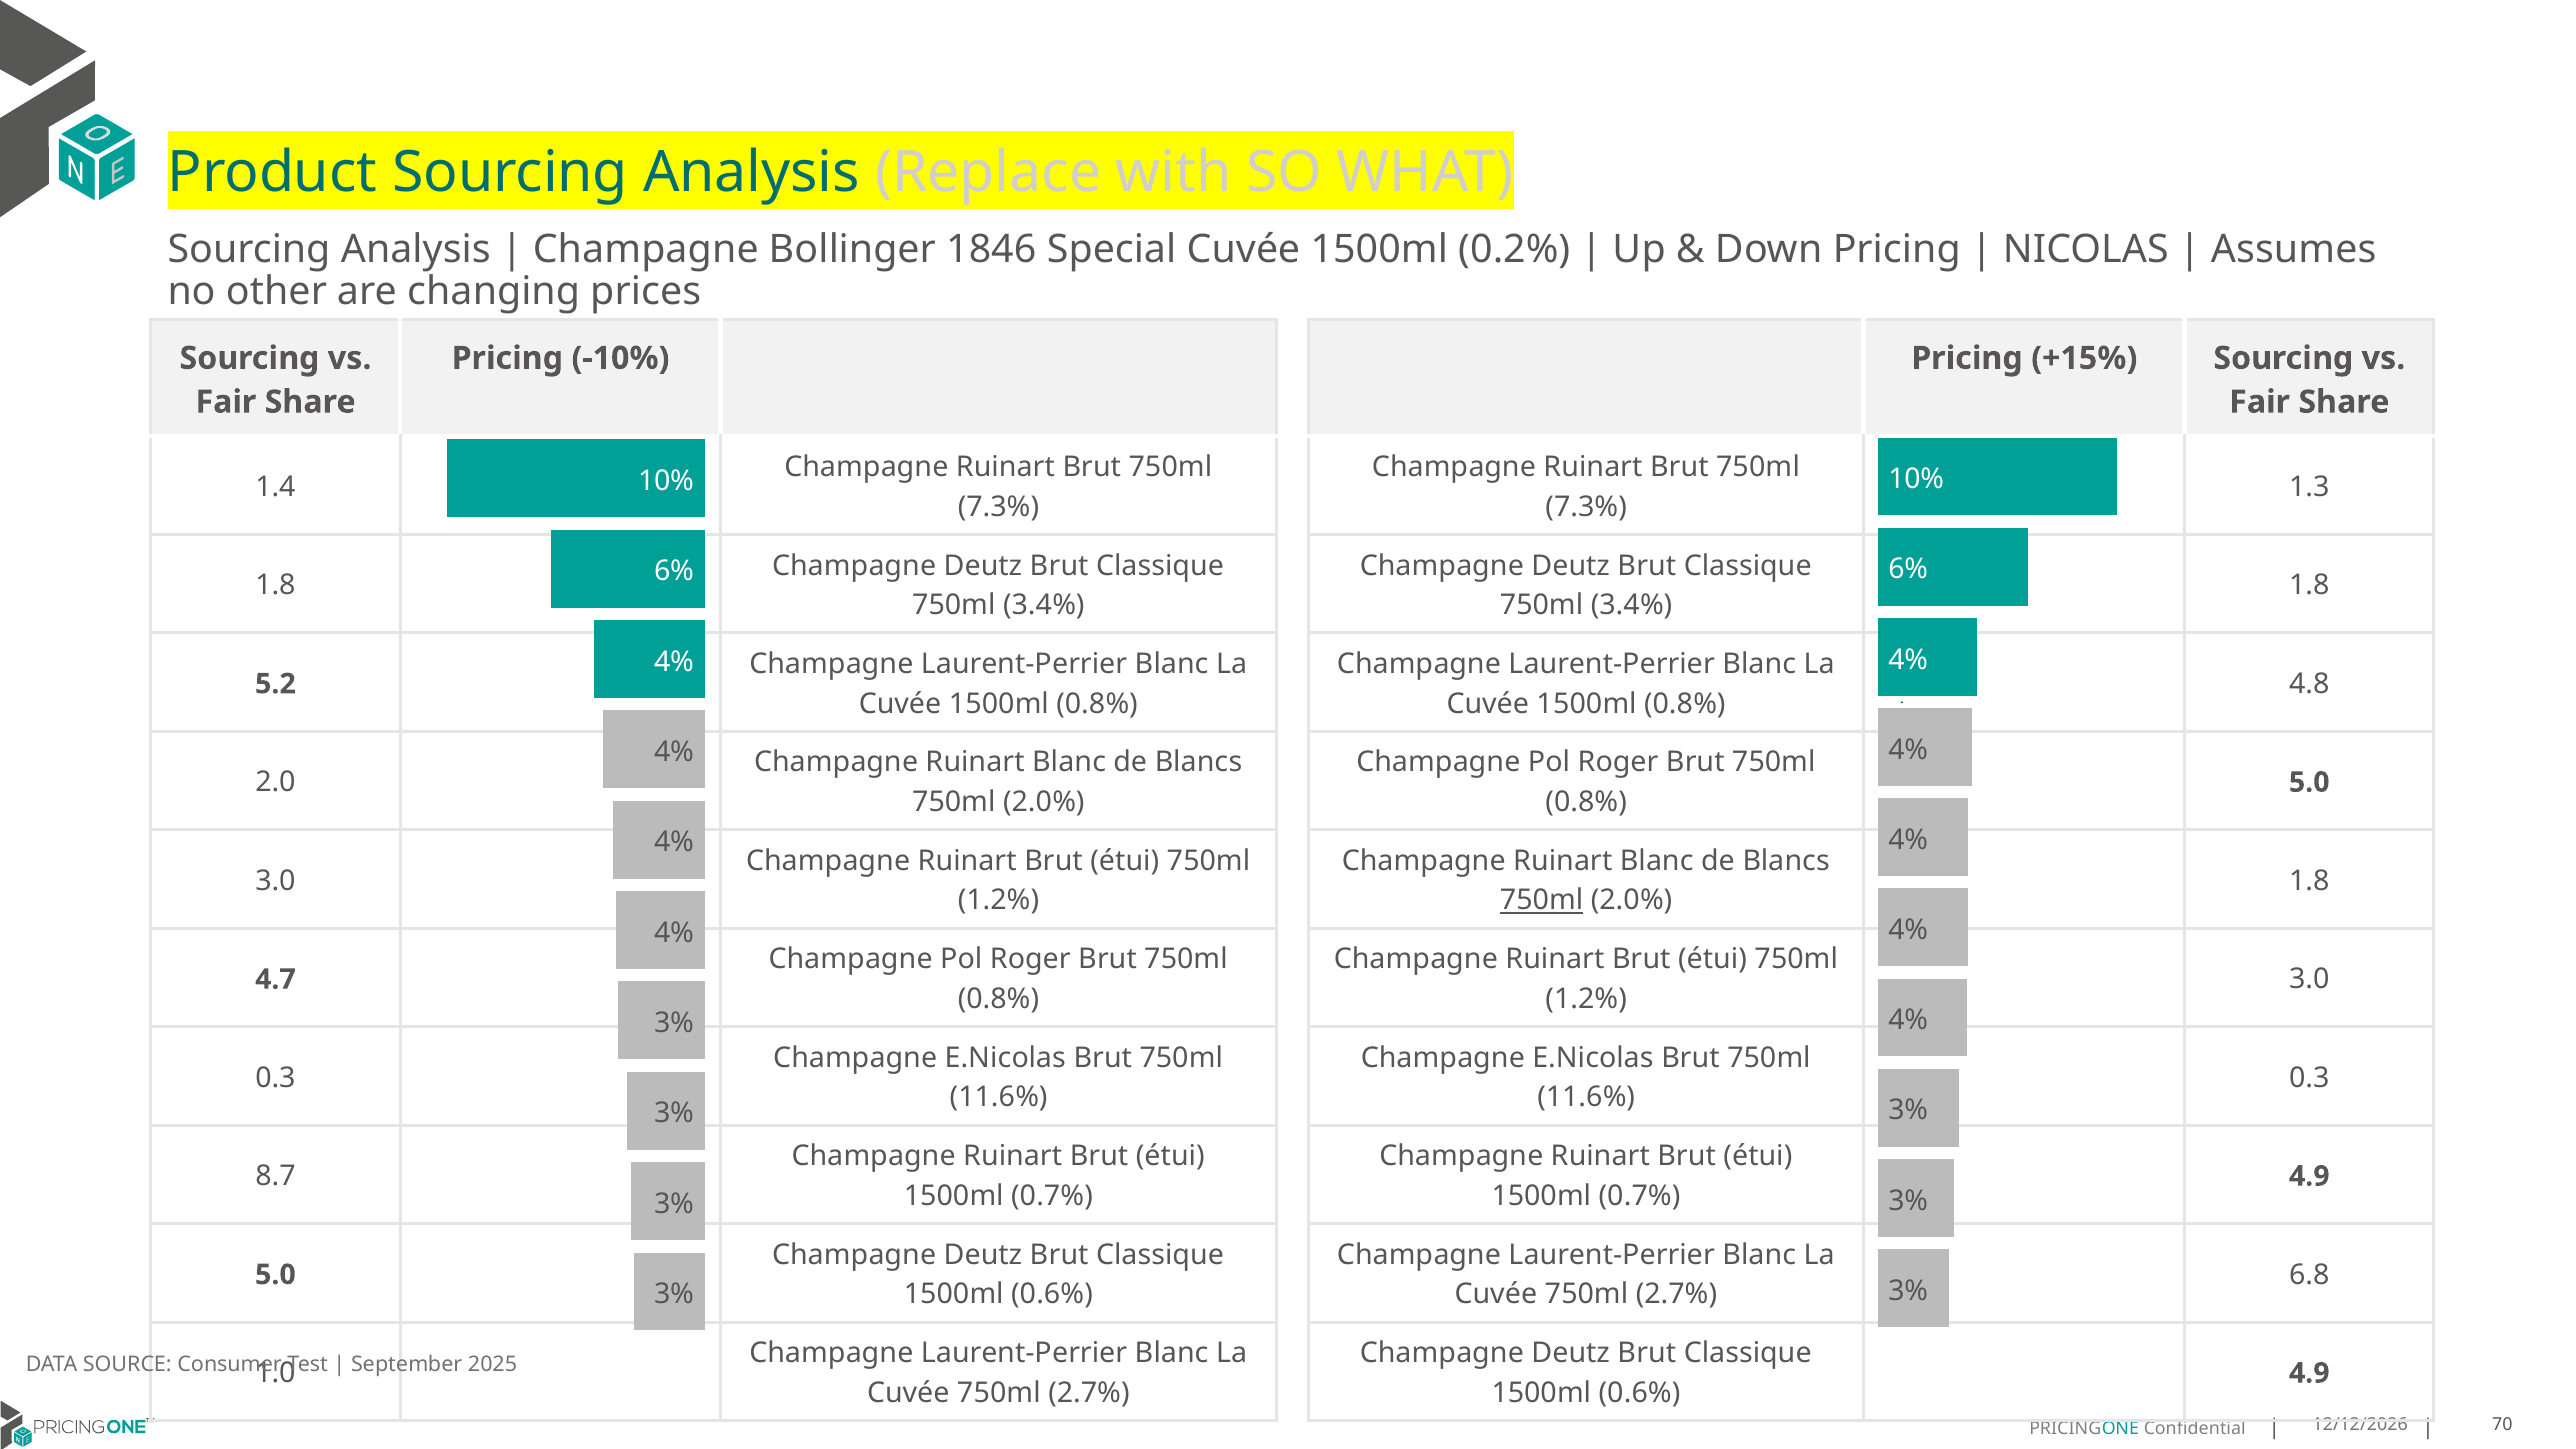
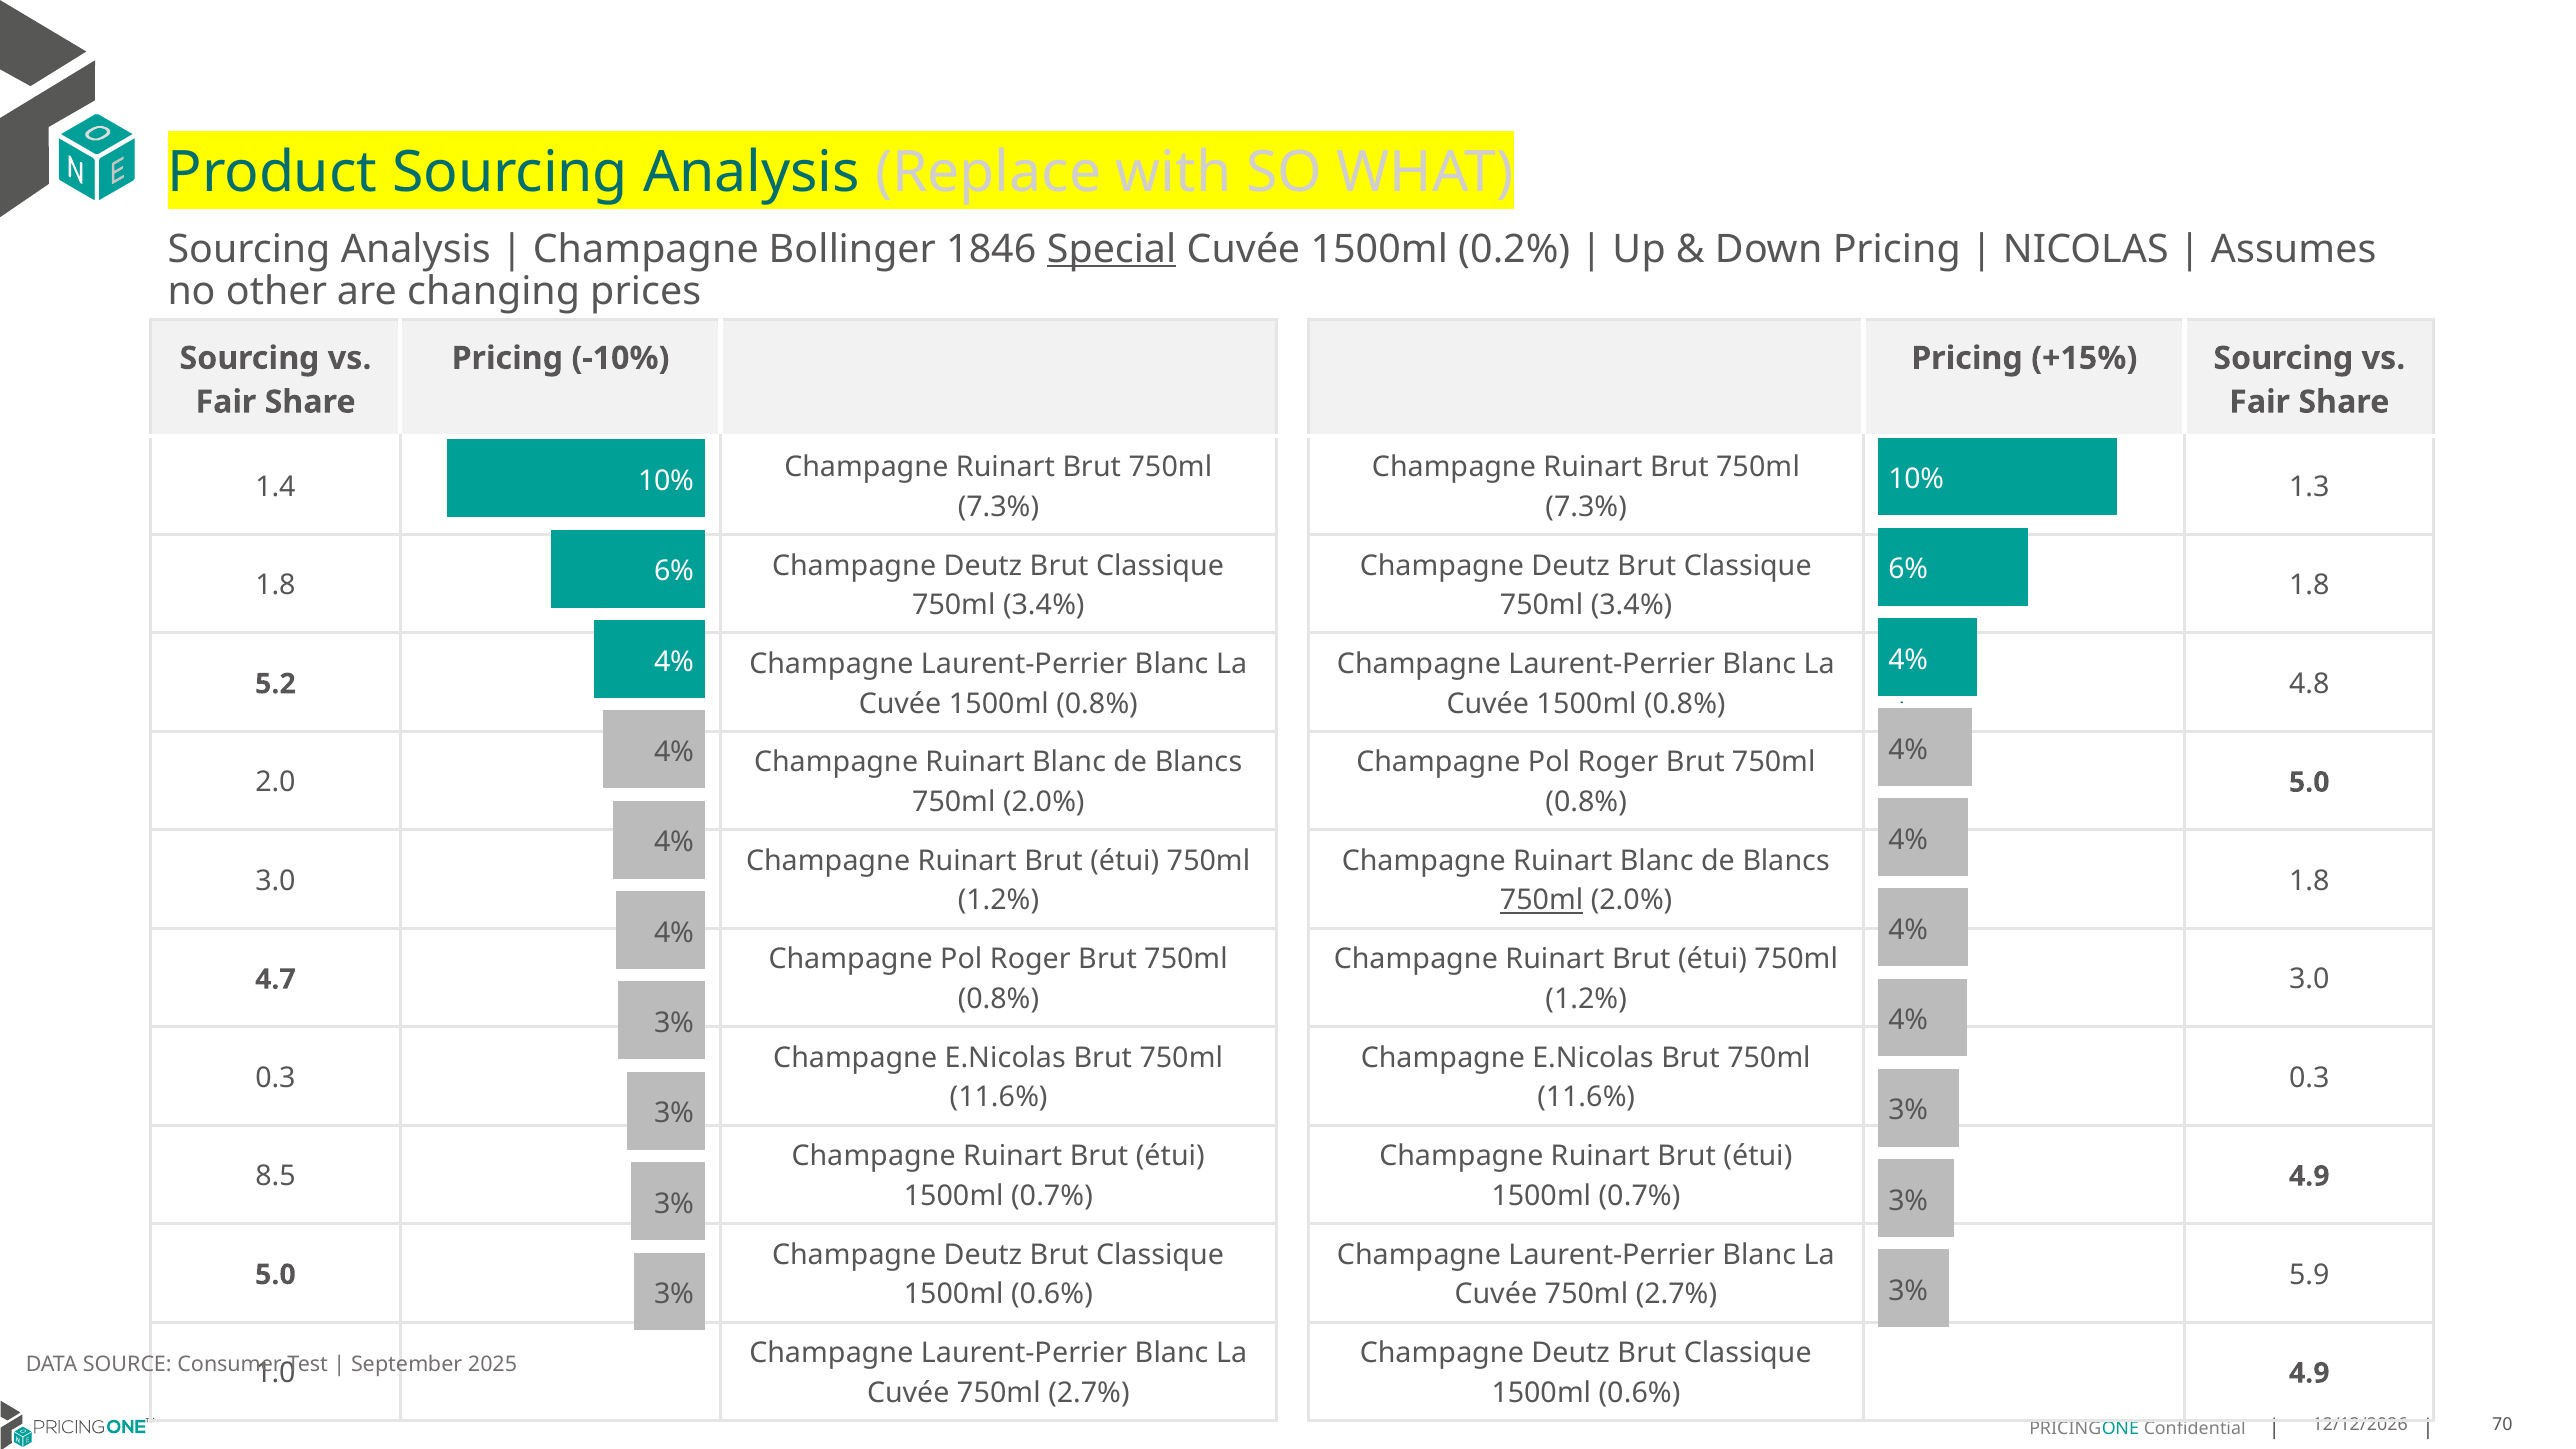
Special underline: none -> present (1112, 249)
8.7: 8.7 -> 8.5 (275, 1176)
6.8: 6.8 -> 5.9 (2309, 1275)
